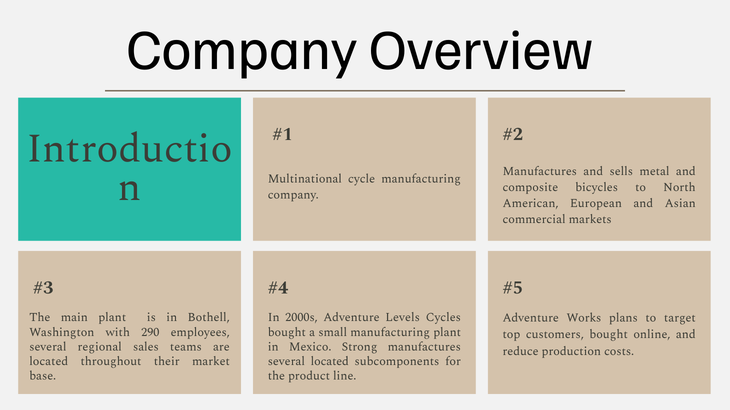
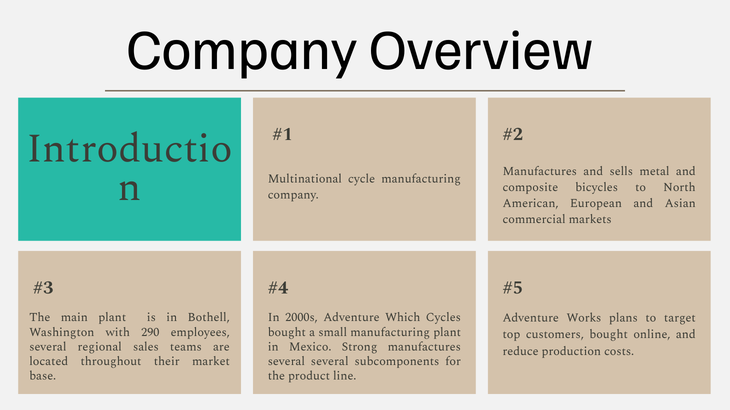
Levels: Levels -> Which (403, 318)
several located: located -> several (330, 362)
